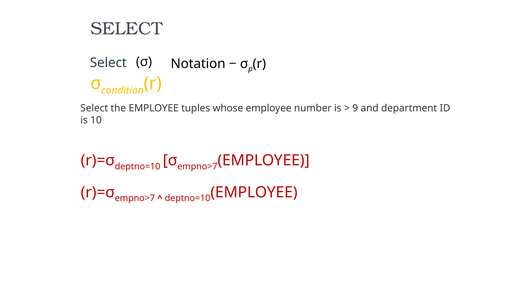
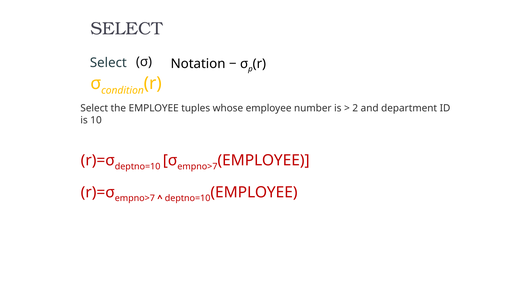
9: 9 -> 2 (355, 108)
